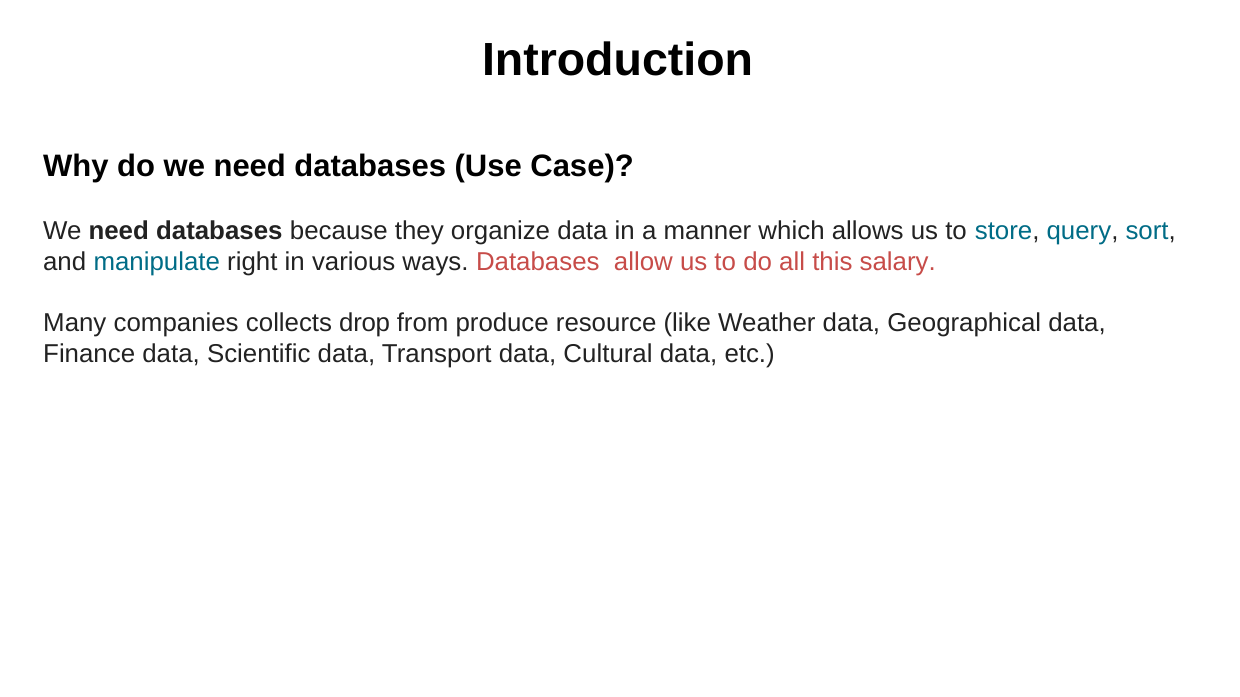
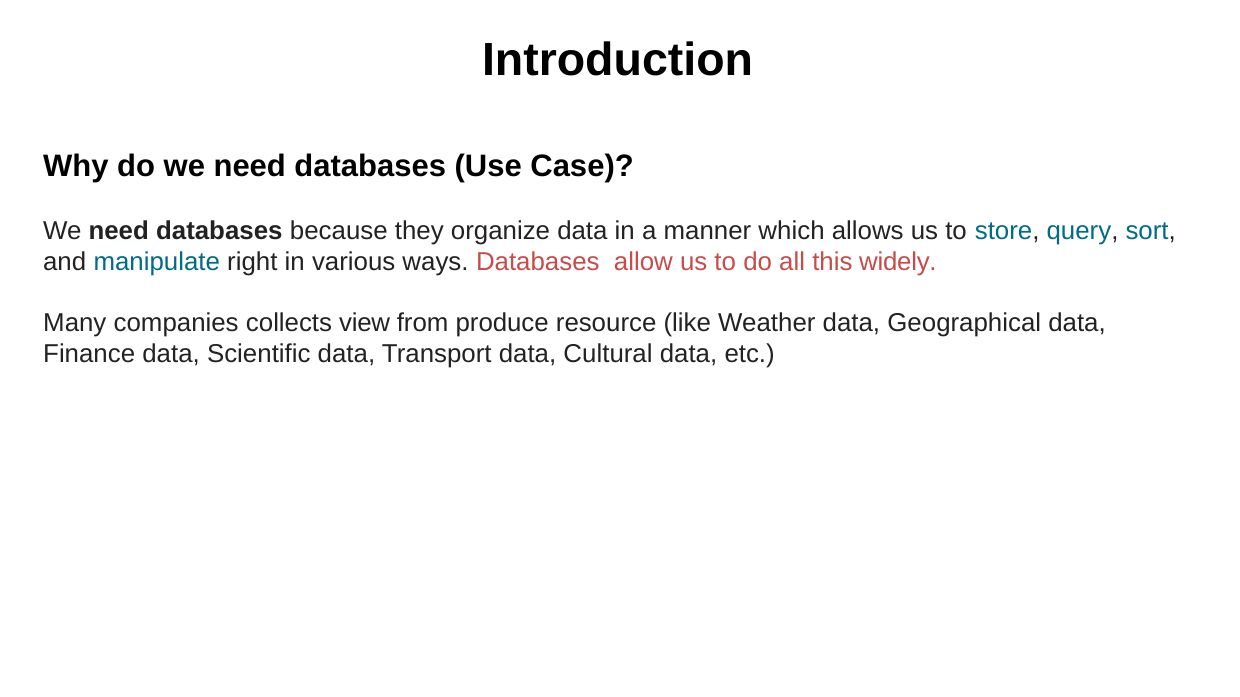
salary: salary -> widely (898, 262)
drop: drop -> view (365, 324)
